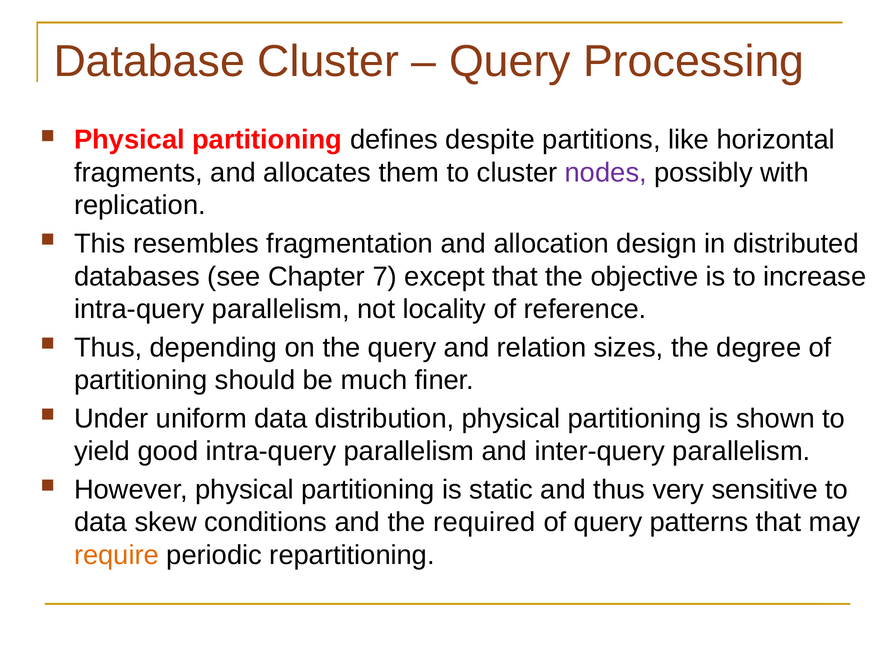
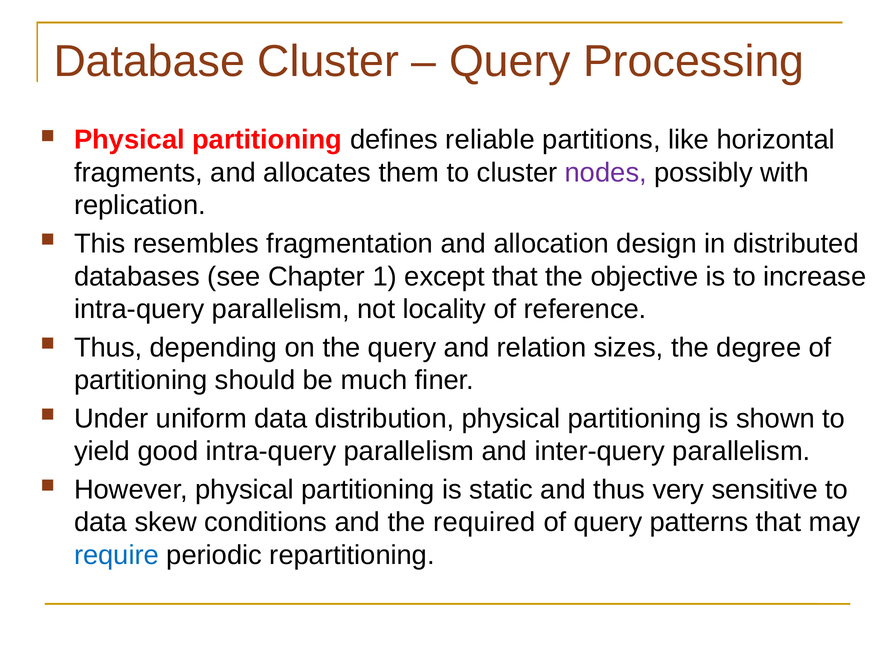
despite: despite -> reliable (490, 140)
7: 7 -> 1 (385, 277)
require colour: orange -> blue (117, 555)
